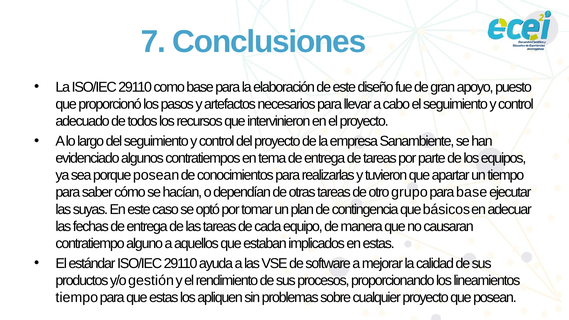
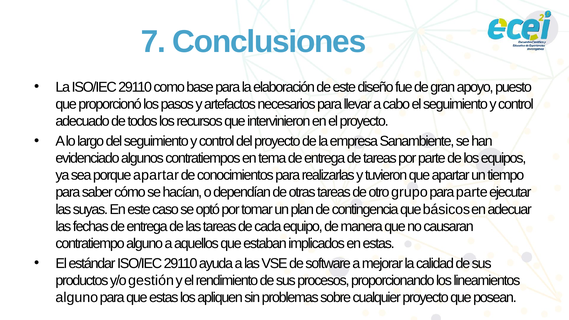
porque posean: posean -> apartar (156, 175)
para base: base -> parte (472, 192)
tiempo: tiempo -> alguno (77, 298)
